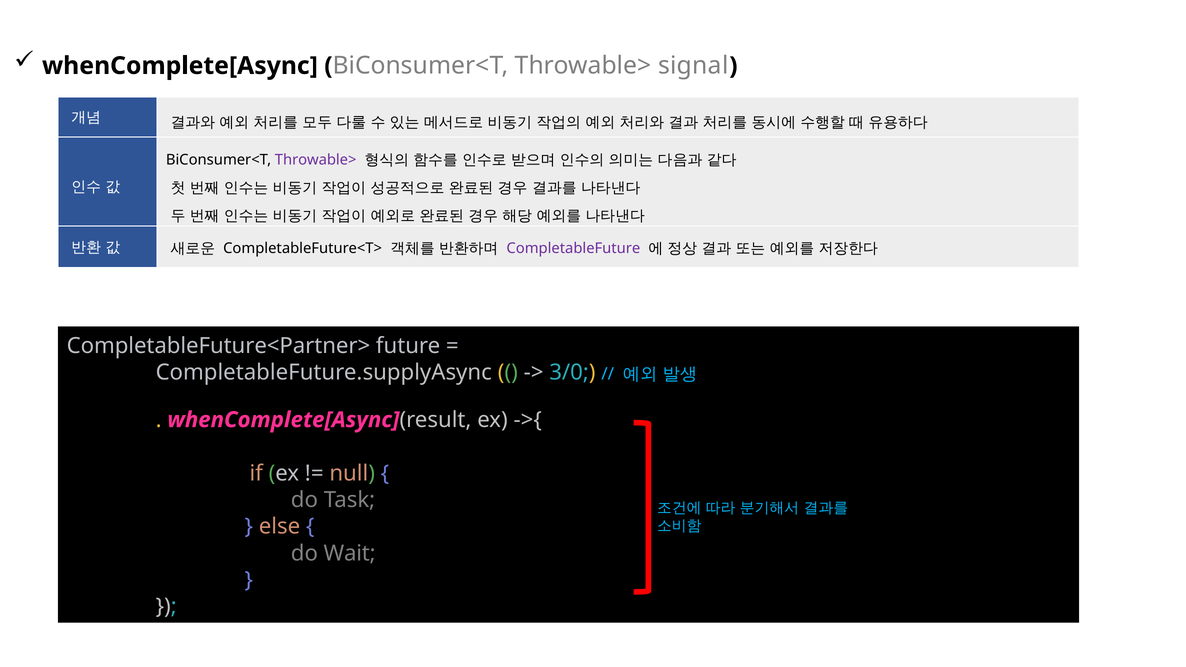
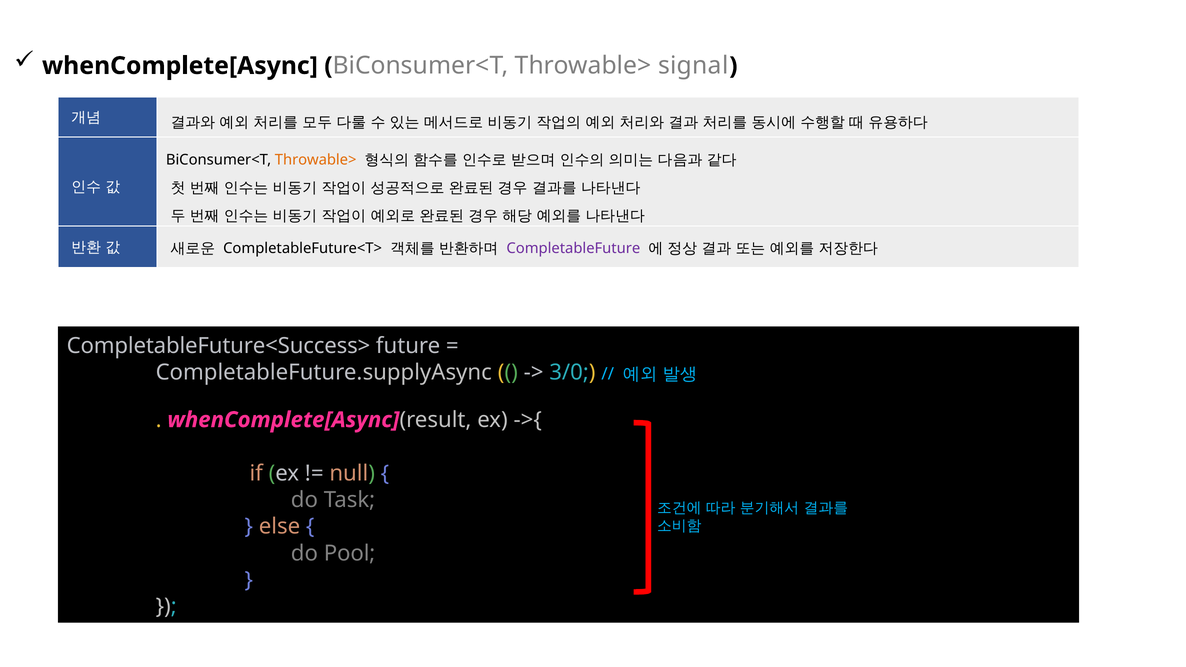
Throwable> colour: purple -> orange (316, 160)
CompletableFuture<Partner>: CompletableFuture<Partner> -> CompletableFuture<Success> (219, 346)
Wait: Wait -> Pool (350, 553)
